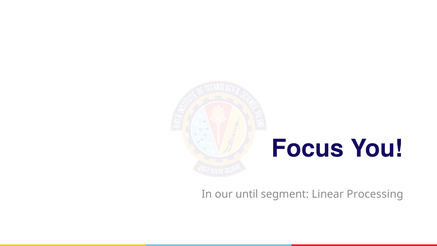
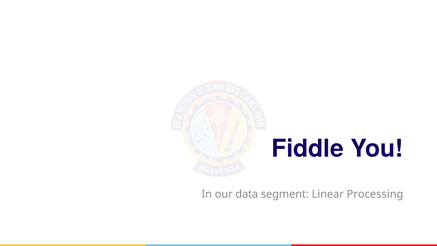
Focus: Focus -> Fiddle (308, 148)
until: until -> data (247, 194)
